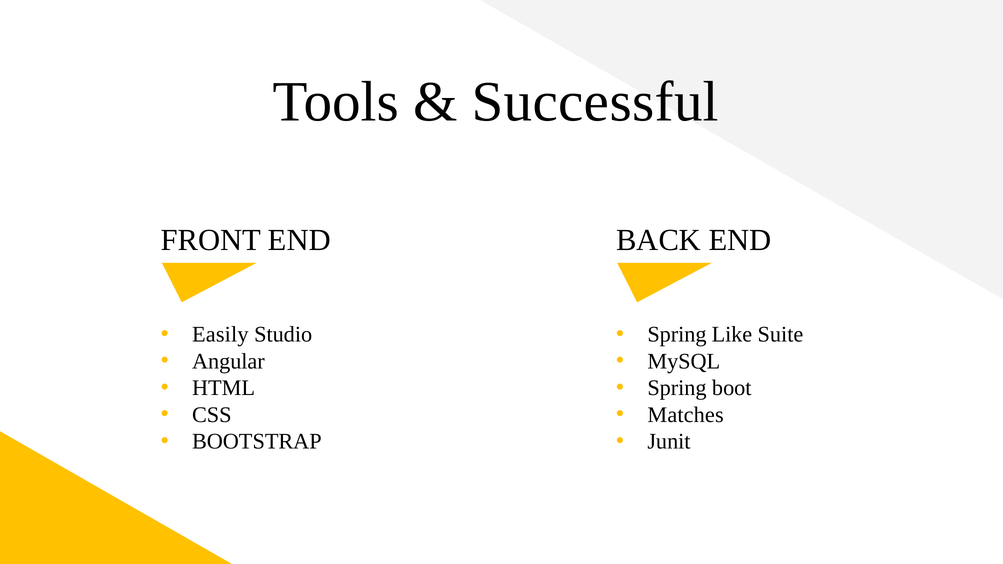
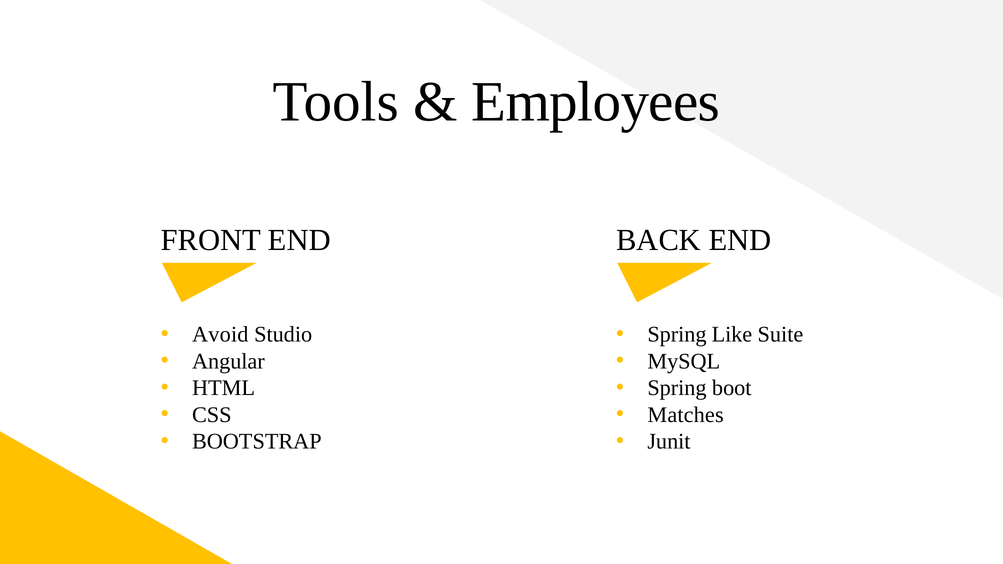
Successful: Successful -> Employees (596, 102)
Easily: Easily -> Avoid (220, 335)
